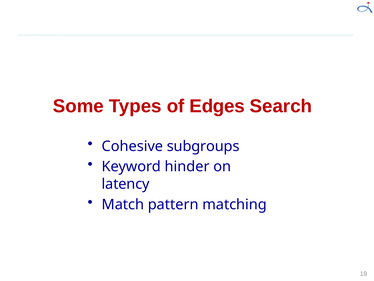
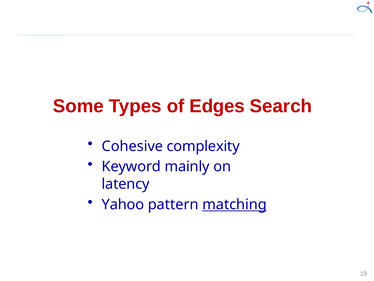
subgroups: subgroups -> complexity (203, 146)
hinder: hinder -> mainly (187, 166)
Match: Match -> Yahoo (123, 204)
matching underline: none -> present (235, 204)
